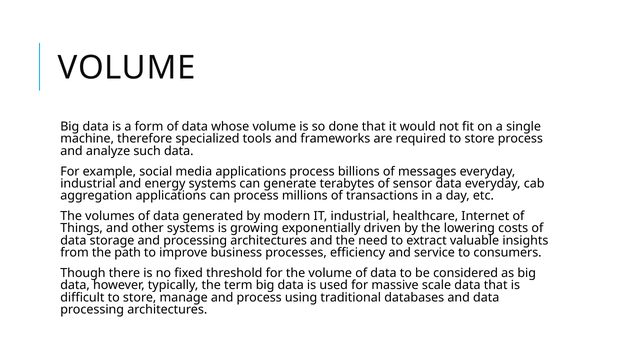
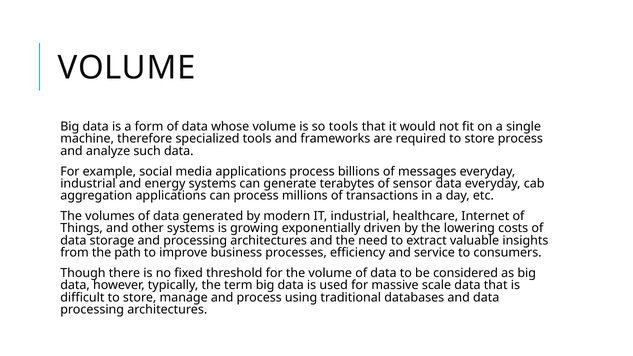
so done: done -> tools (343, 127)
